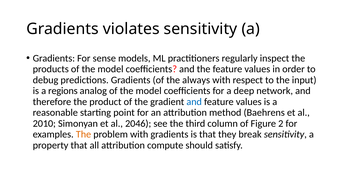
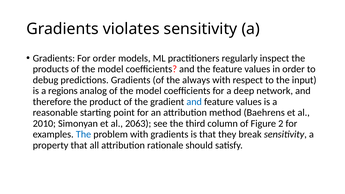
For sense: sense -> order (104, 58)
2046: 2046 -> 2063 (138, 124)
The colour: orange -> blue (84, 134)
compute: compute -> rationale (165, 145)
